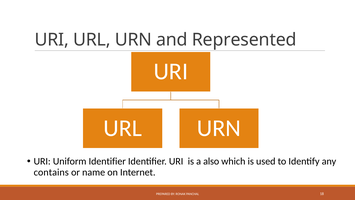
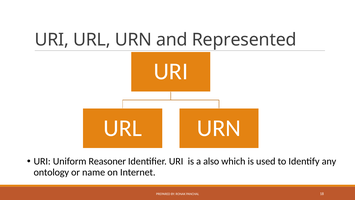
Uniform Identifier: Identifier -> Reasoner (107, 161)
contains: contains -> ontology (51, 172)
